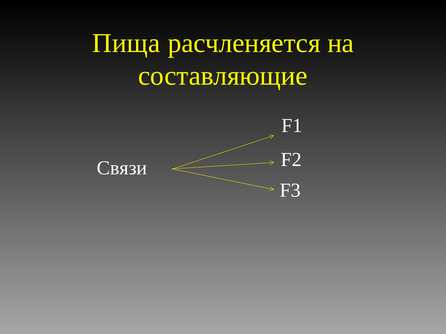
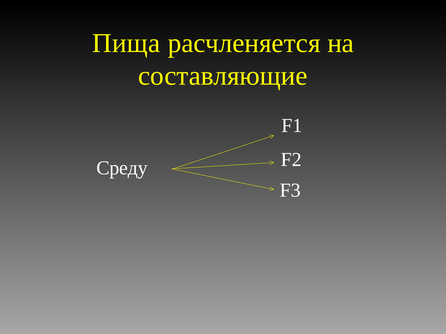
Связи: Связи -> Среду (122, 168)
